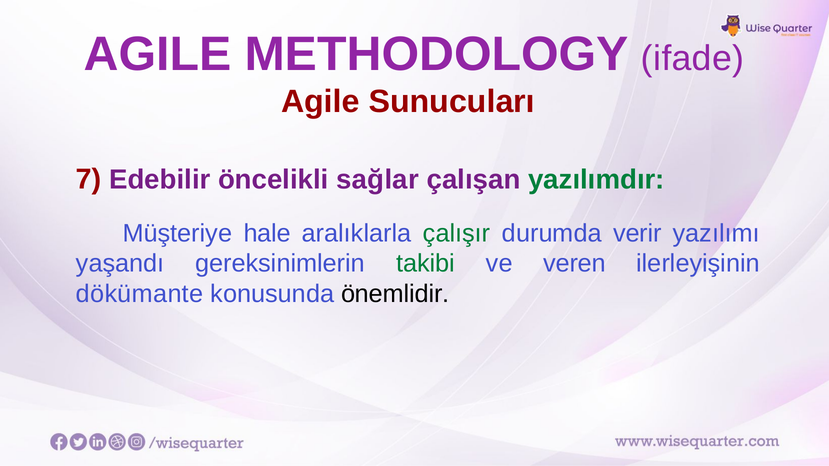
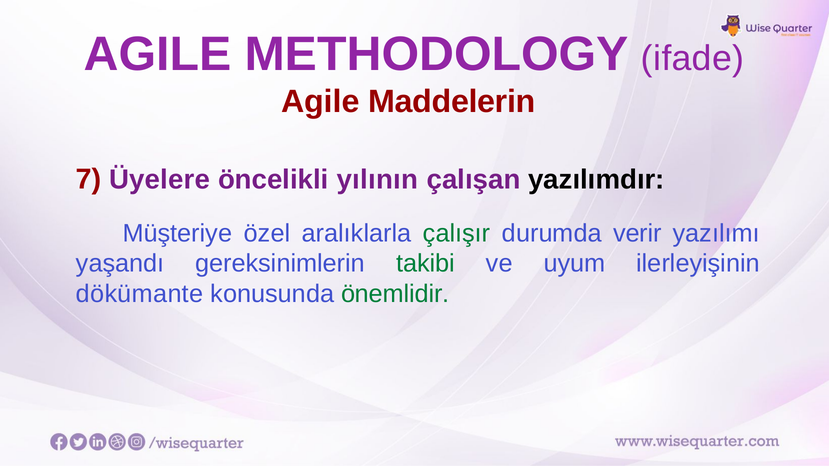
Sunucuları: Sunucuları -> Maddelerin (452, 102)
Edebilir: Edebilir -> Üyelere (160, 180)
sağlar: sağlar -> yılının (378, 180)
yazılımdır colour: green -> black (596, 180)
hale: hale -> özel (267, 233)
veren: veren -> uyum (575, 264)
önemlidir colour: black -> green (395, 294)
